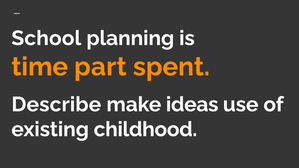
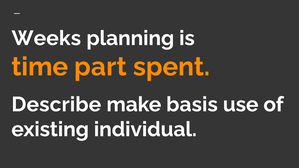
School: School -> Weeks (46, 38)
ideas: ideas -> basis (192, 105)
childhood: childhood -> individual (145, 130)
